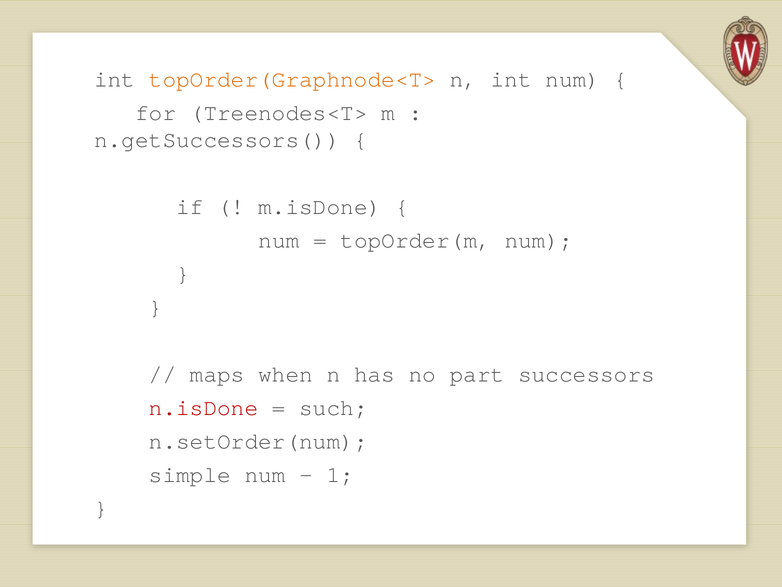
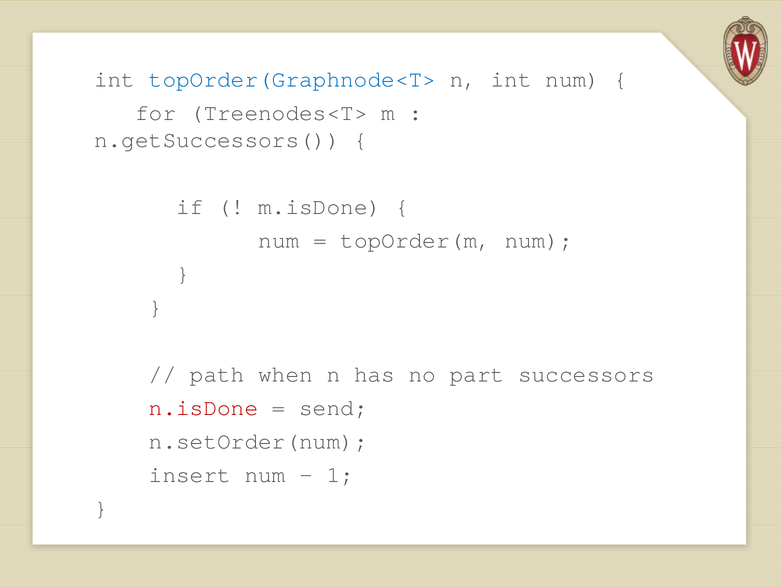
topOrder(Graphnode<T> colour: orange -> blue (292, 79)
maps: maps -> path (217, 374)
such: such -> send (334, 408)
simple: simple -> insert (190, 474)
